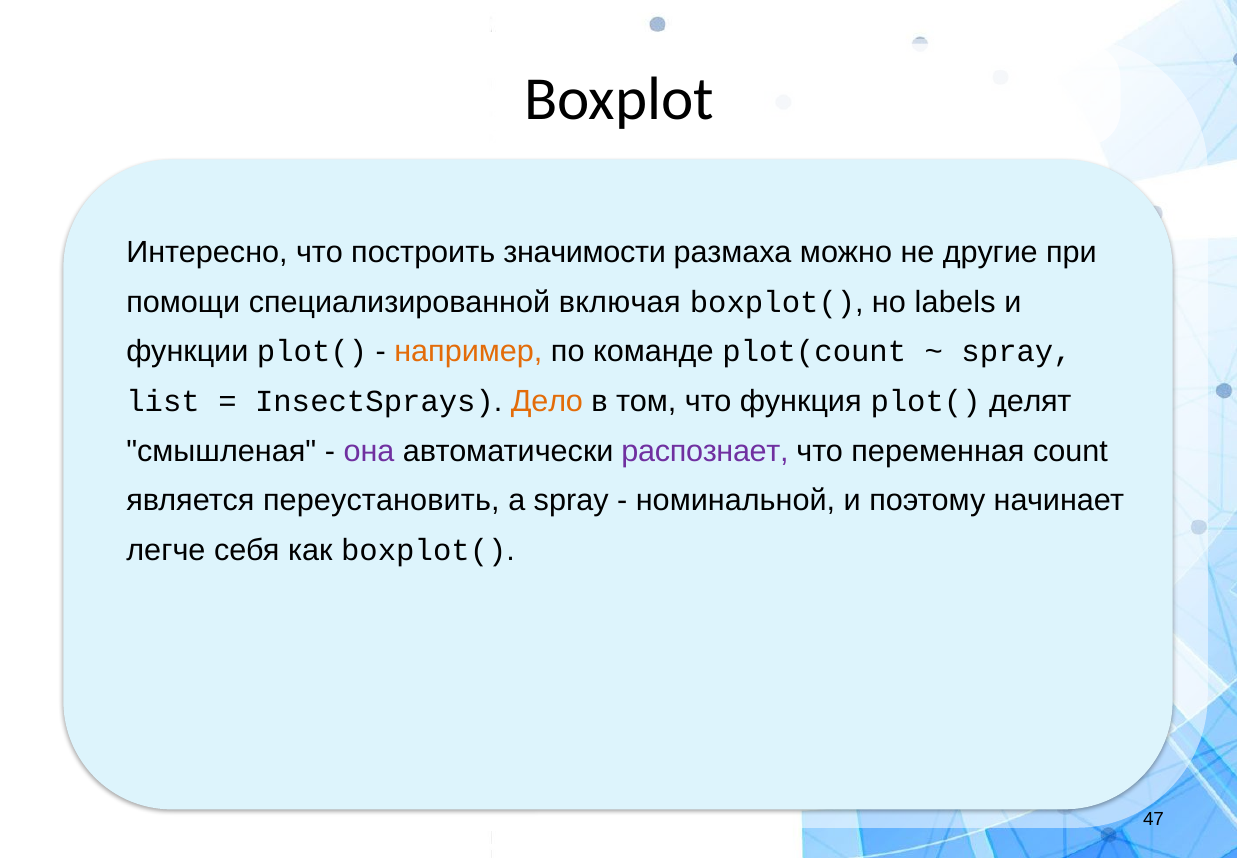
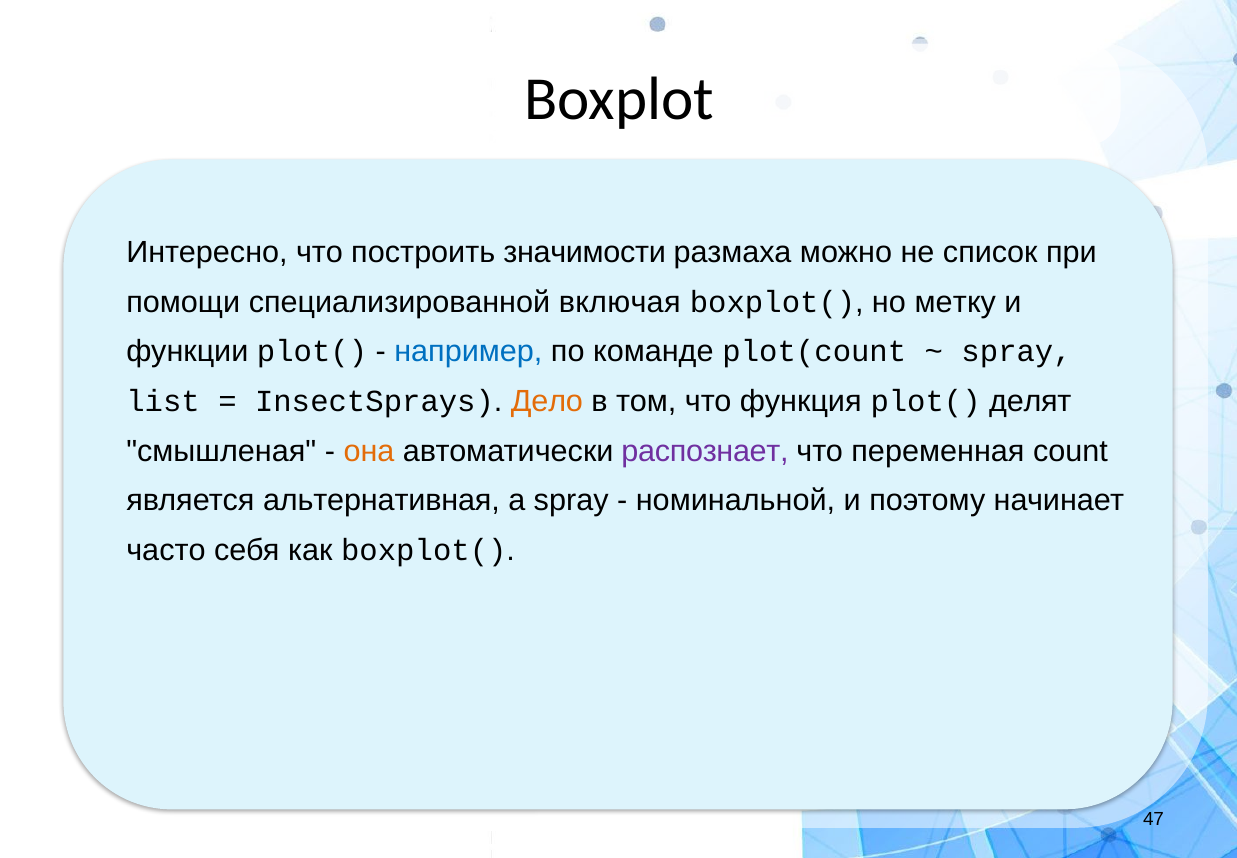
другие: другие -> список (990, 253)
labels: labels -> метку (955, 302)
например colour: orange -> blue (468, 352)
она colour: purple -> orange (369, 451)
переустановить: переустановить -> альтернативная (381, 500)
легче: легче -> часто (166, 550)
